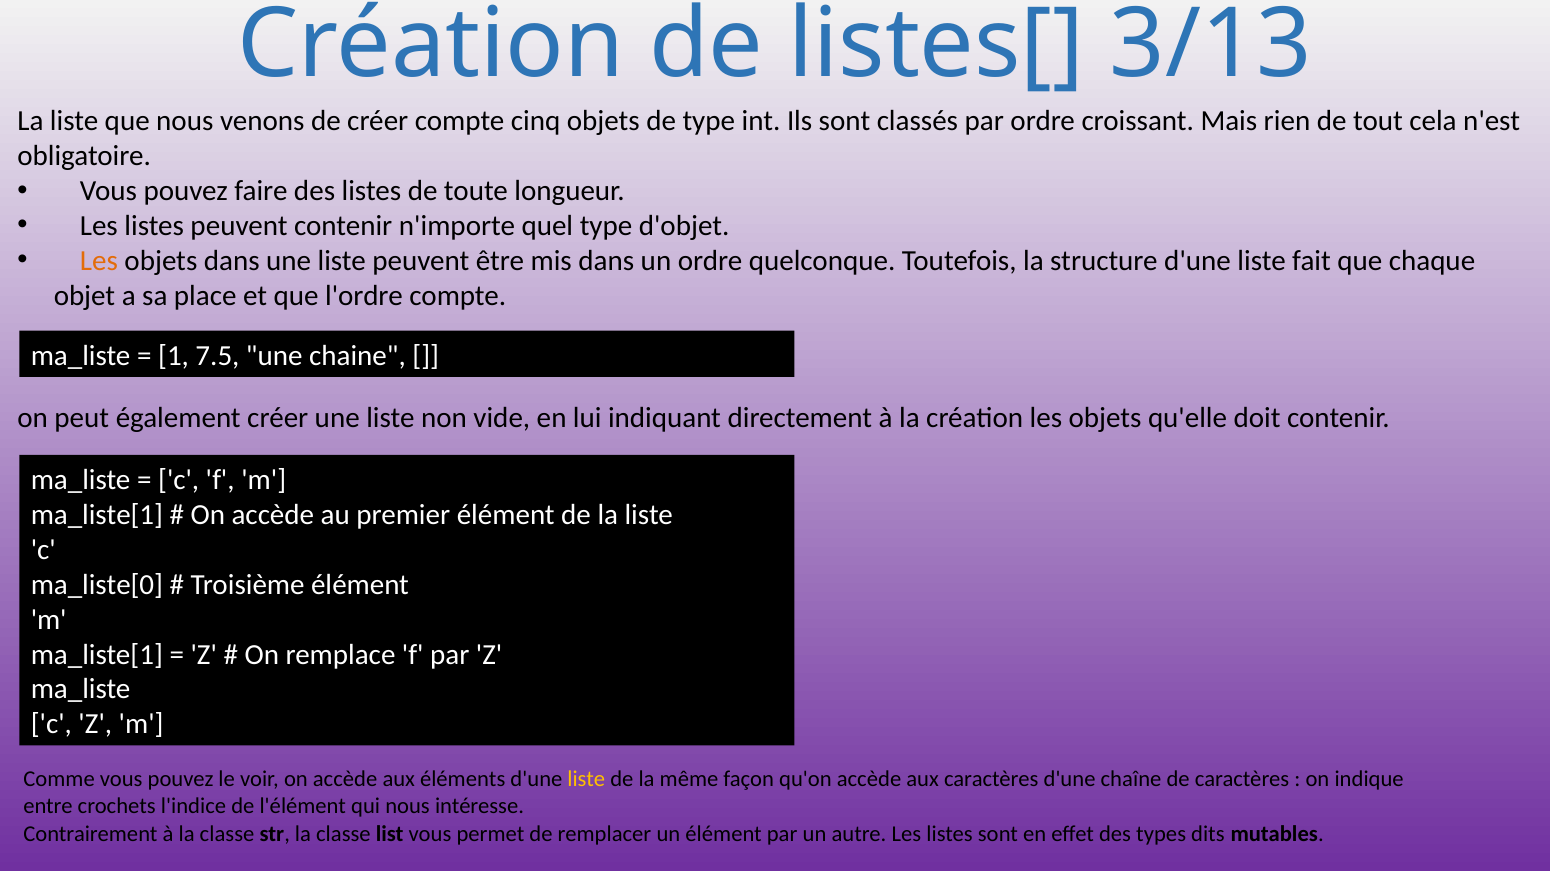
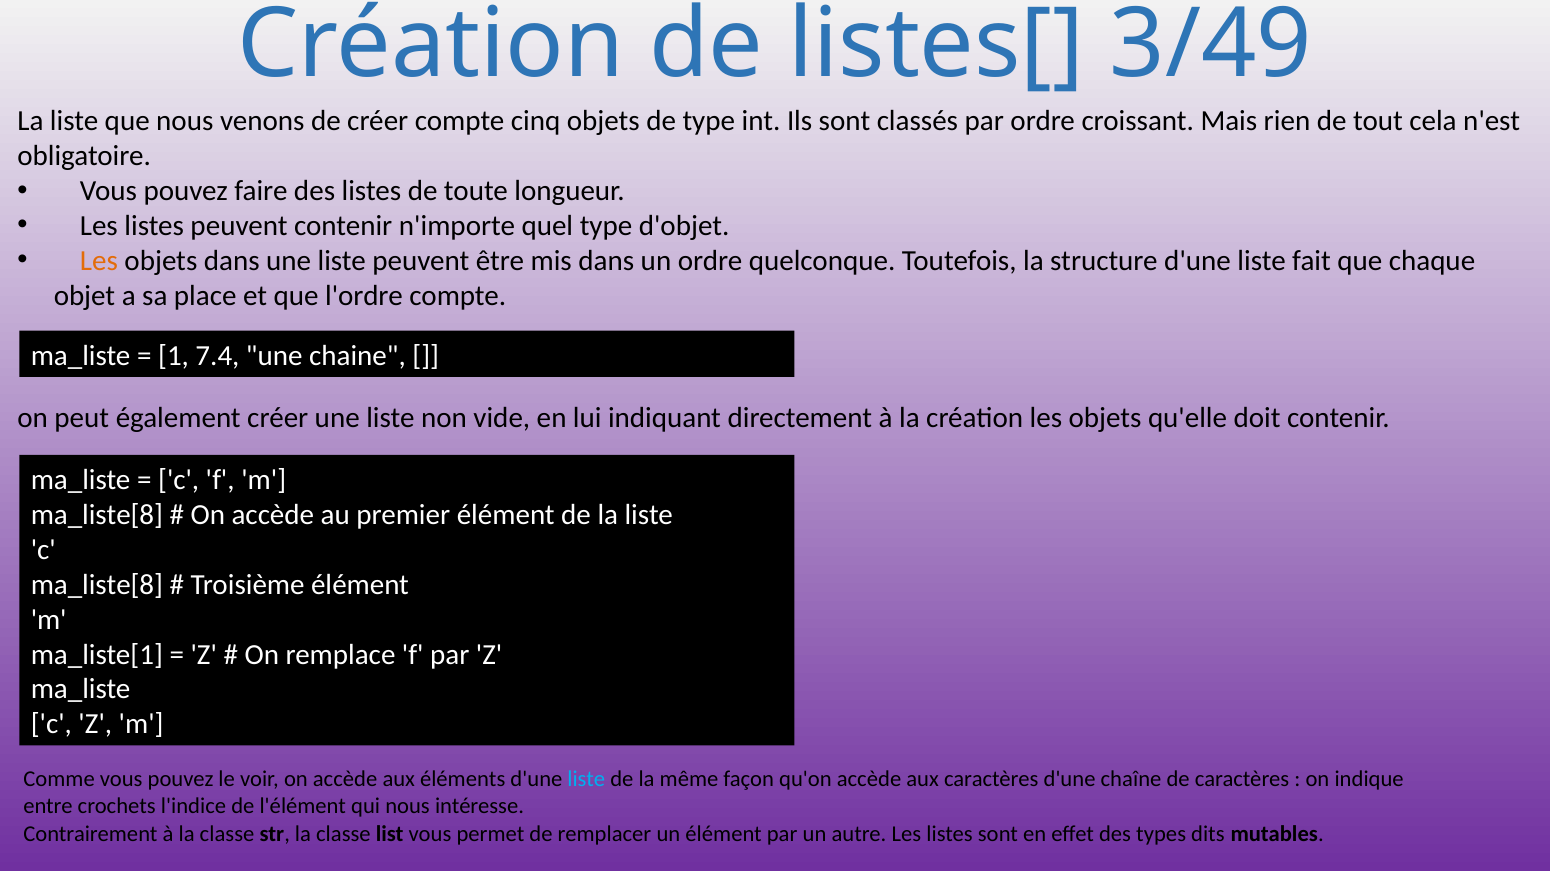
3/13: 3/13 -> 3/49 (1211, 44)
7.5: 7.5 -> 7.4 (217, 356)
ma_liste[1: ma_liste[1 -> ma_liste[8 (97, 515)
ma_liste[0: ma_liste[0 -> ma_liste[8 (97, 585)
liste colour: yellow -> light blue (586, 779)
